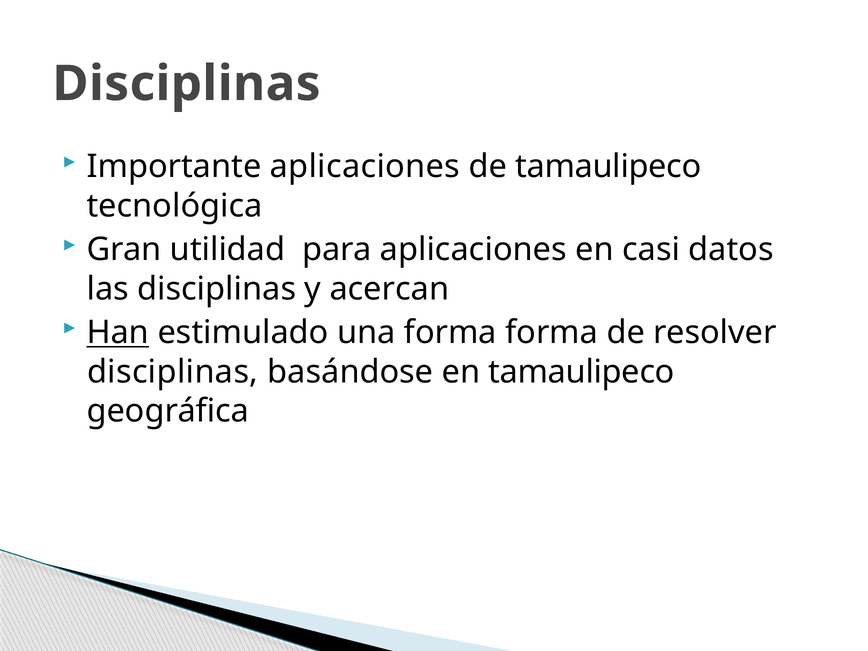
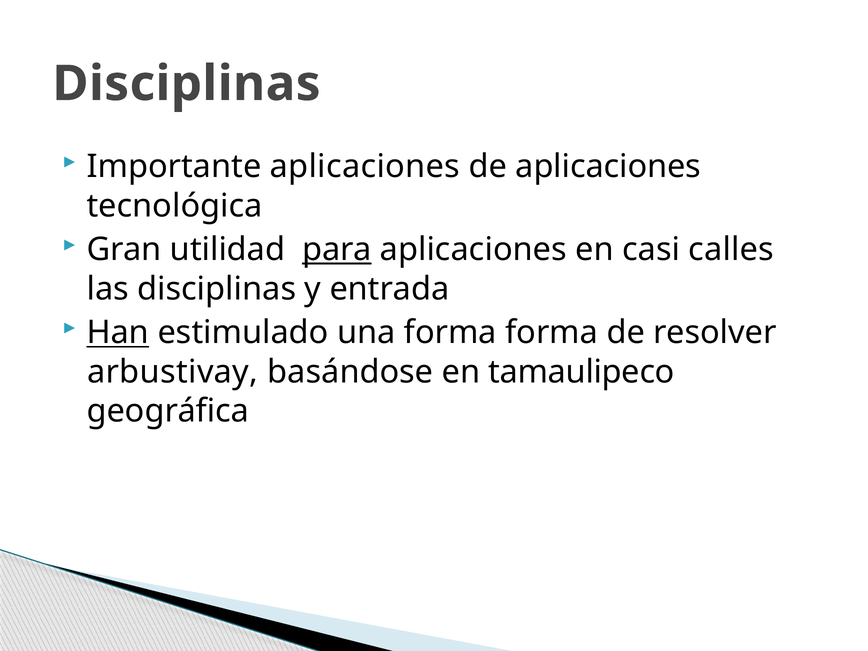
de tamaulipeco: tamaulipeco -> aplicaciones (608, 167)
para underline: none -> present (337, 250)
datos: datos -> calles (731, 250)
acercan: acercan -> entrada (389, 289)
disciplinas: disciplinas -> arbustivay (173, 372)
